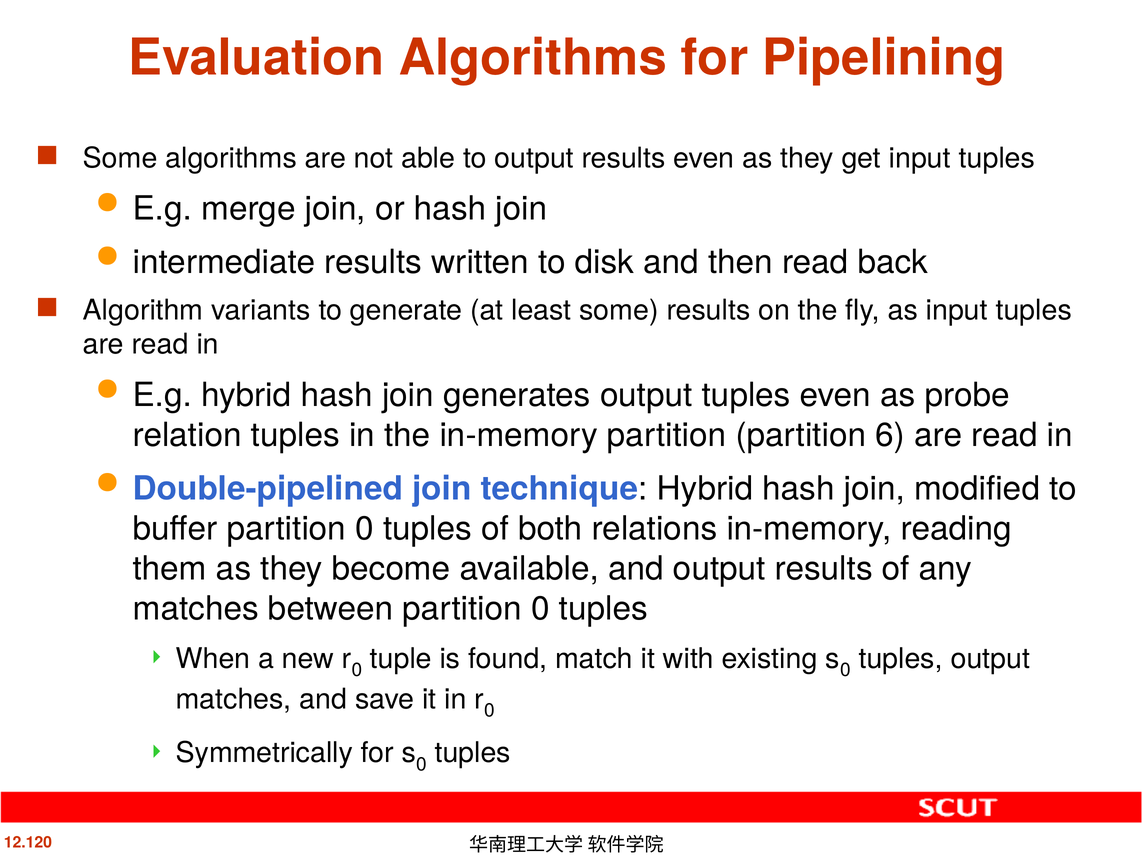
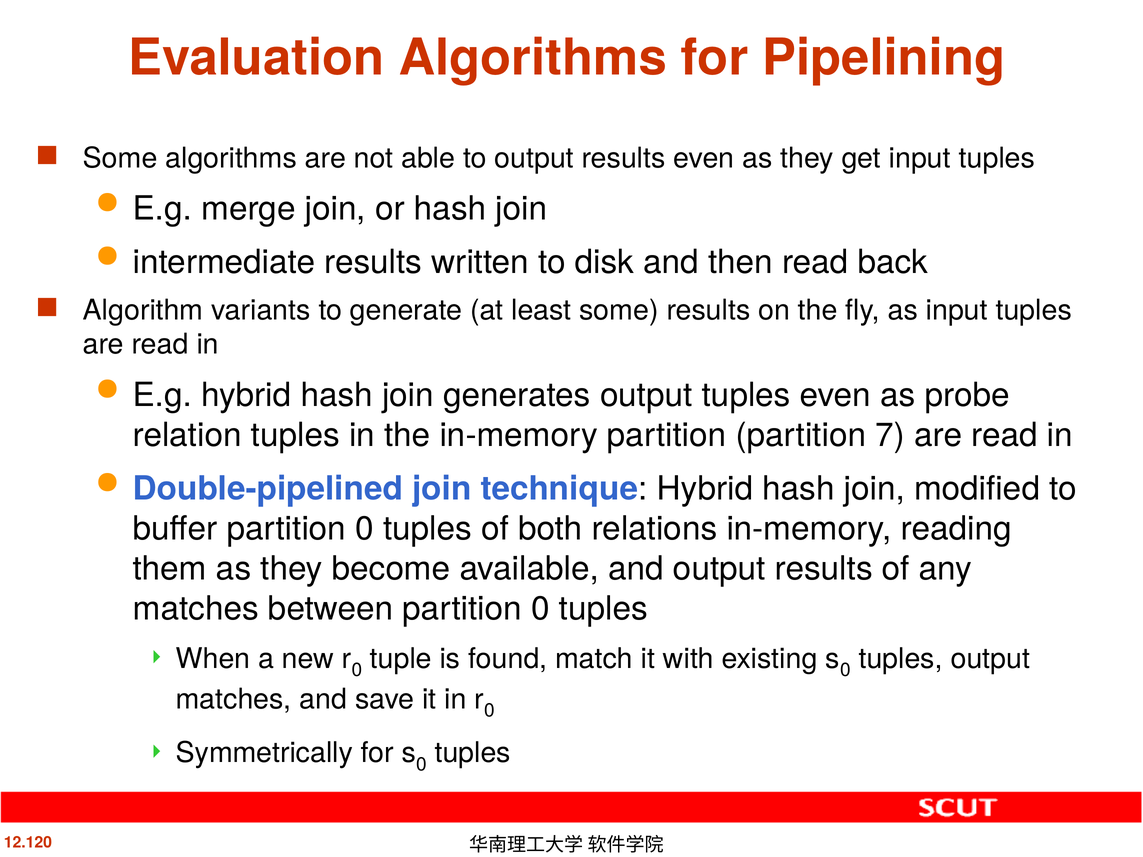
6: 6 -> 7 (890, 435)
